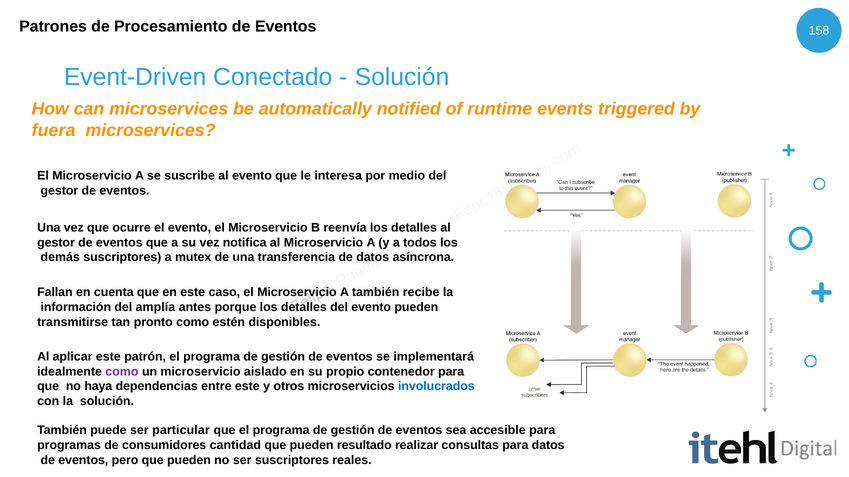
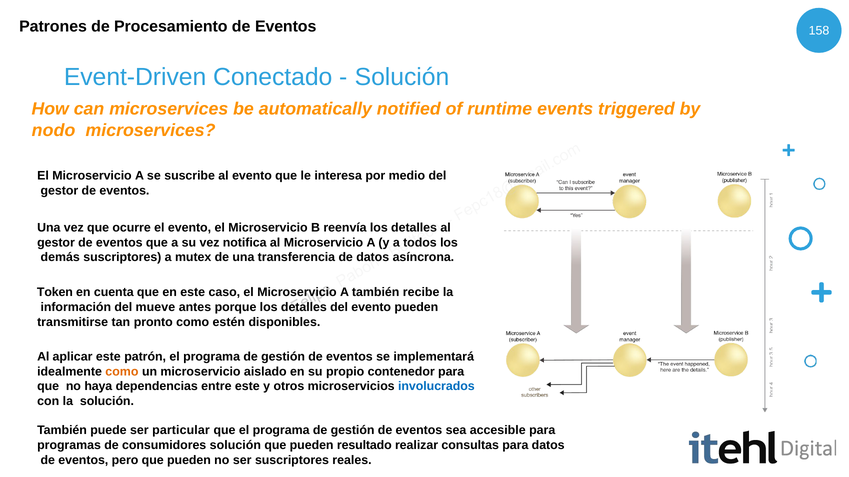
fuera: fuera -> nodo (54, 130)
Fallan: Fallan -> Token (55, 293)
amplía: amplía -> mueve (155, 308)
como colour: purple -> orange (122, 372)
consumidores cantidad: cantidad -> solución (235, 446)
